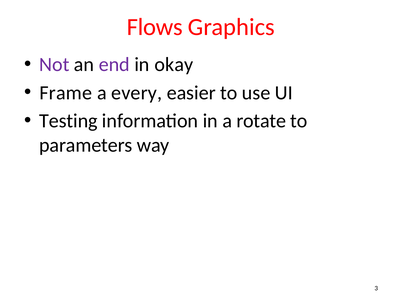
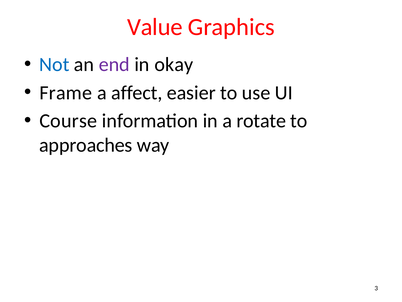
Flows: Flows -> Value (155, 27)
Not colour: purple -> blue (54, 64)
every: every -> affect (137, 93)
Testing: Testing -> Course (68, 121)
parameters: parameters -> approaches (86, 145)
